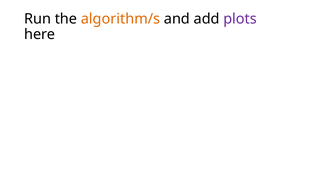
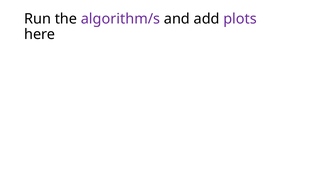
algorithm/s colour: orange -> purple (121, 19)
